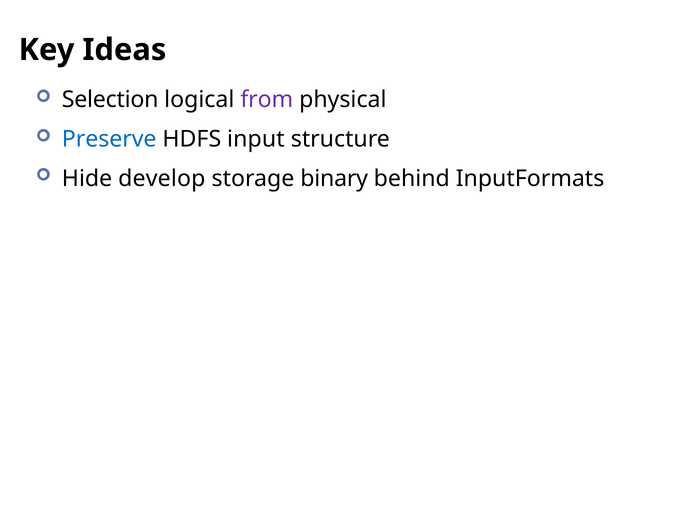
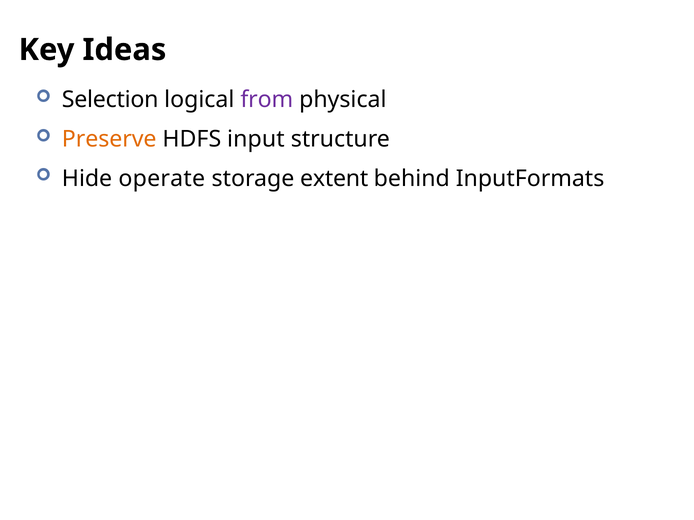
Preserve colour: blue -> orange (109, 139)
develop: develop -> operate (162, 179)
binary: binary -> extent (334, 179)
